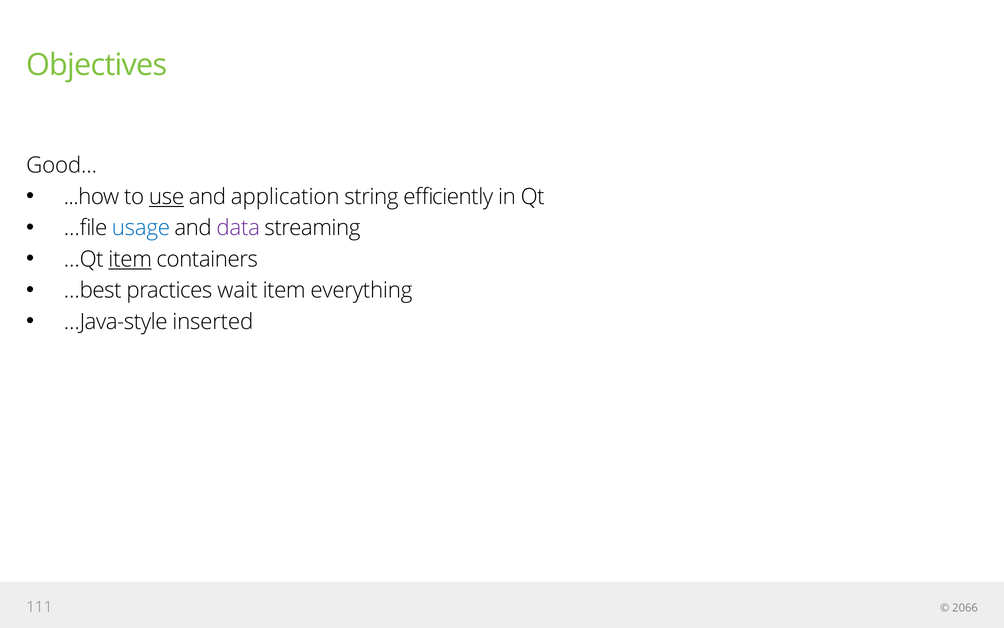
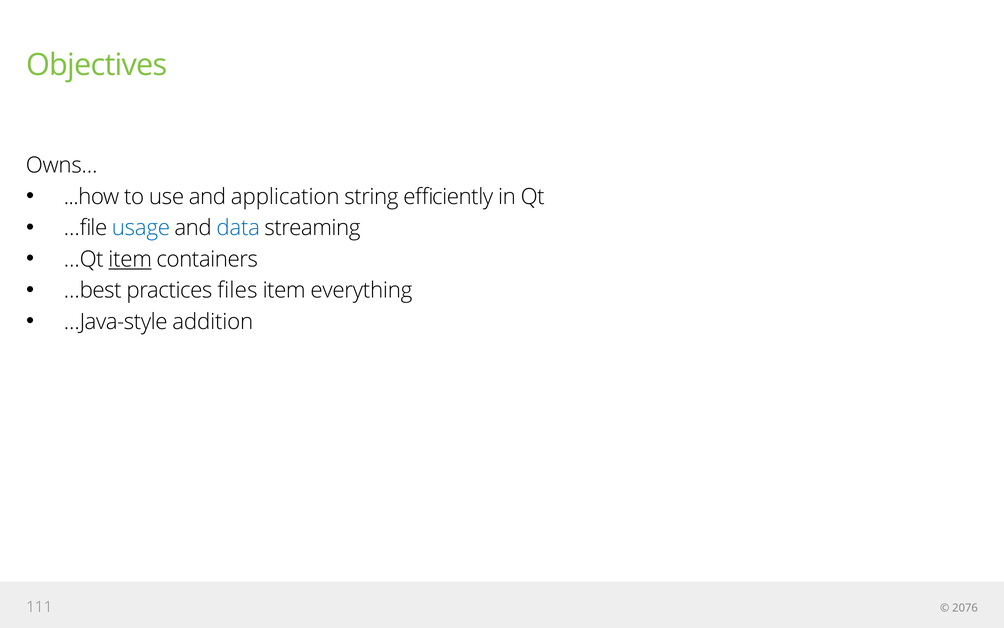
Good…: Good… -> Owns… (62, 165)
use underline: present -> none (167, 197)
data colour: purple -> blue (238, 228)
wait: wait -> files (237, 290)
inserted: inserted -> addition (213, 322)
2066: 2066 -> 2076 (965, 607)
